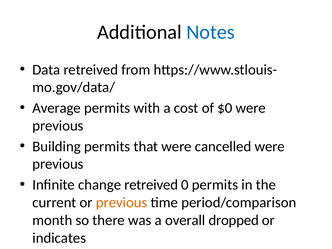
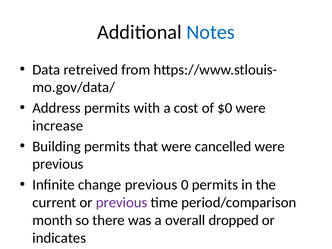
Average: Average -> Address (57, 108)
previous: previous -> increase (58, 126)
change retreived: retreived -> previous (151, 185)
previous colour: orange -> purple (122, 202)
